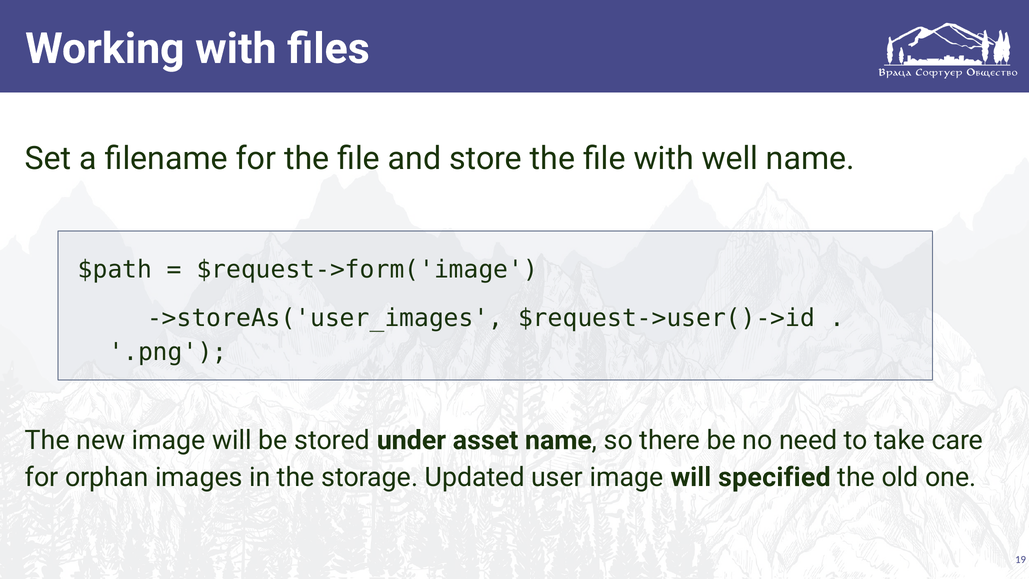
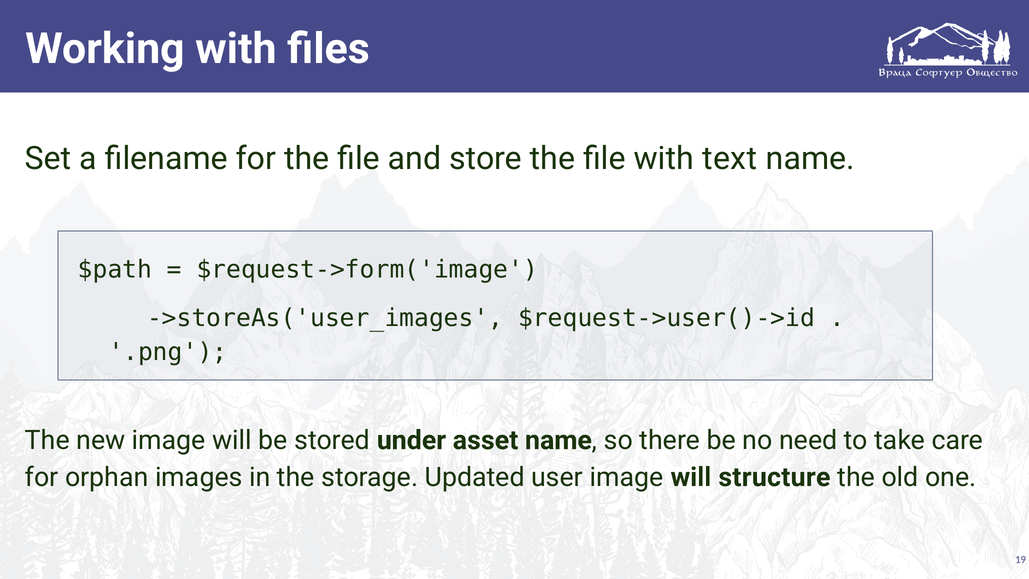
well: well -> text (730, 159)
specified: specified -> structure (774, 477)
